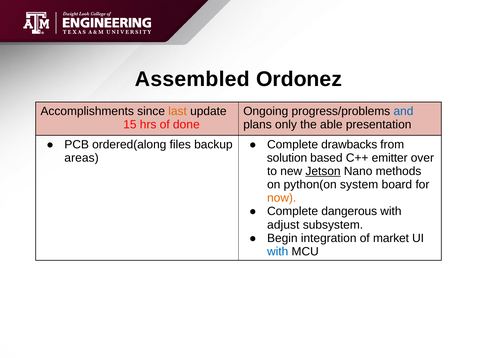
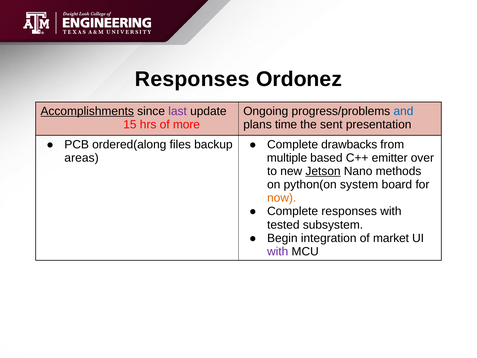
Assembled: Assembled -> Responses (192, 79)
Accomplishments underline: none -> present (87, 111)
last colour: orange -> purple (178, 111)
done: done -> more (186, 124)
only: only -> time (286, 124)
able: able -> sent (331, 124)
solution: solution -> multiple (287, 158)
Complete dangerous: dangerous -> responses (349, 211)
adjust: adjust -> tested (283, 225)
with colour: blue -> purple (278, 251)
